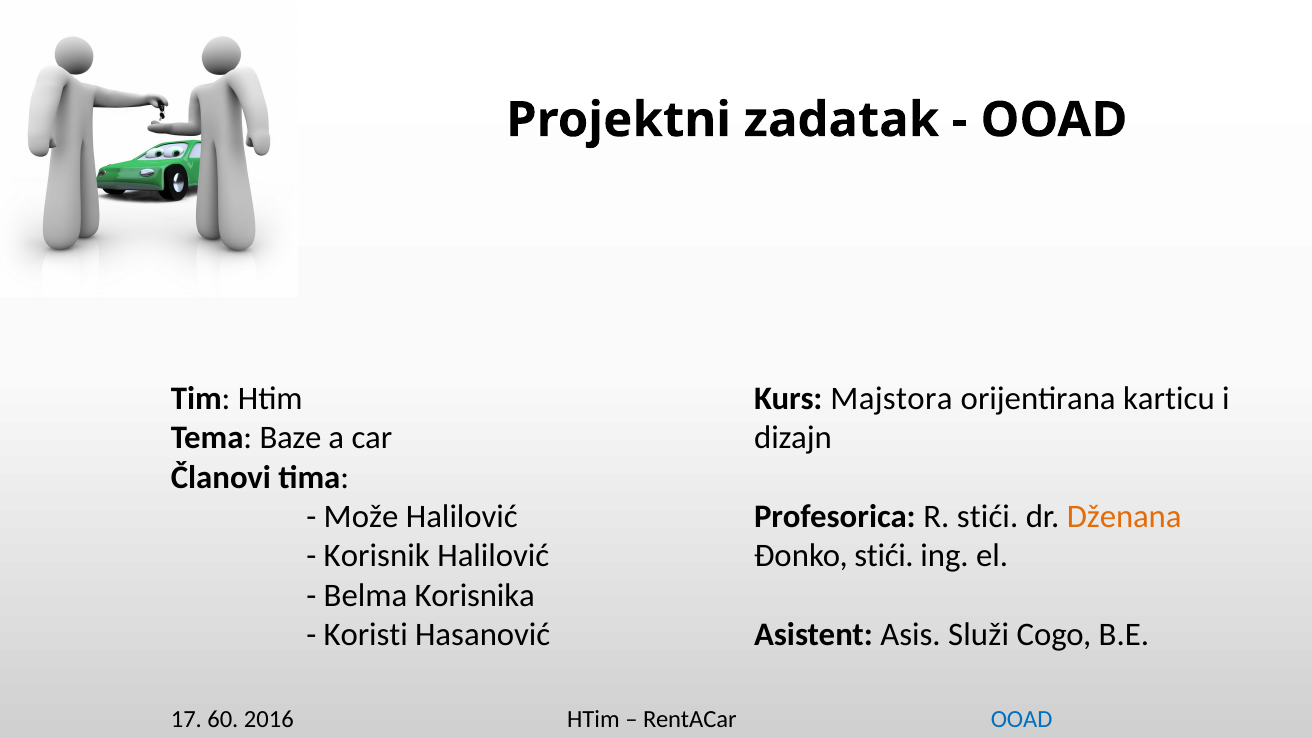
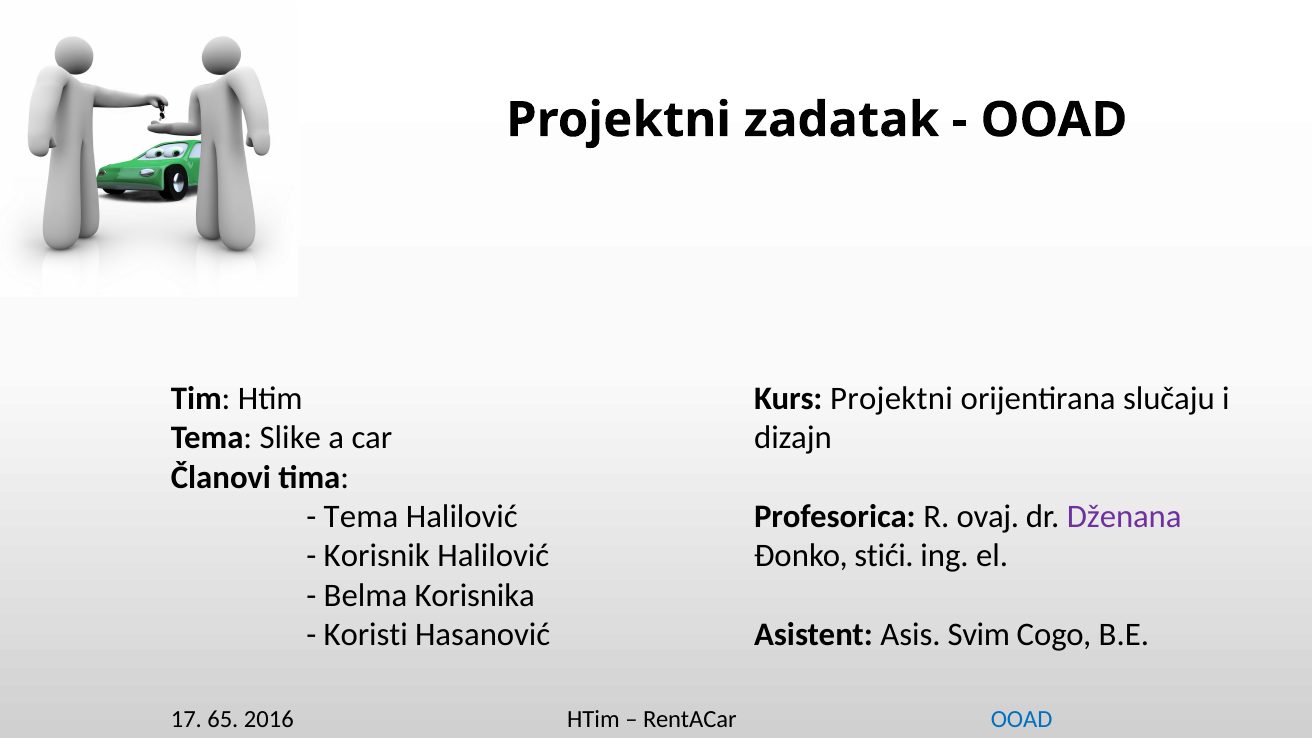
Kurs Majstora: Majstora -> Projektni (891, 399)
karticu: karticu -> slučaju (1169, 399)
Baze: Baze -> Slike (290, 438)
Može: Može -> Tema (361, 517)
R stići: stići -> ovaj (988, 517)
Dženana colour: orange -> purple (1124, 517)
Služi: Služi -> Svim (979, 635)
60: 60 -> 65 (223, 719)
